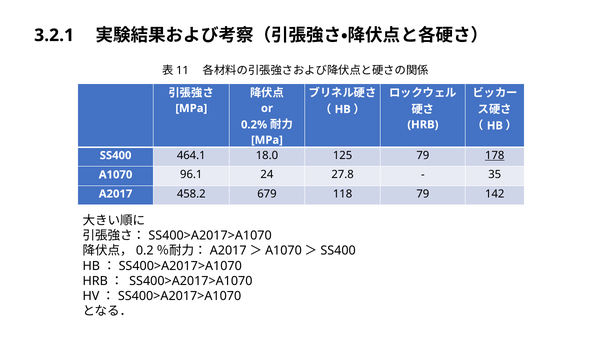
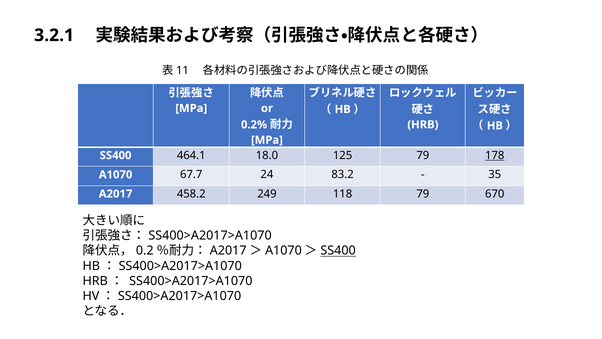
96.1: 96.1 -> 67.7 (191, 174)
27.8: 27.8 -> 83.2 (343, 174)
679: 679 -> 249 (267, 194)
142: 142 -> 670 (495, 194)
SS400 underline: none -> present (338, 251)
